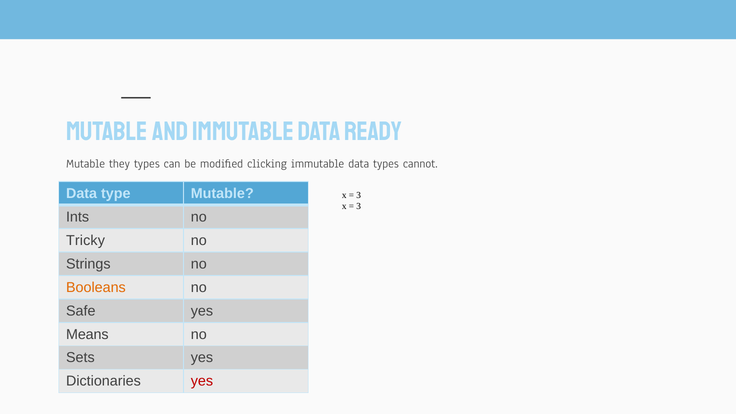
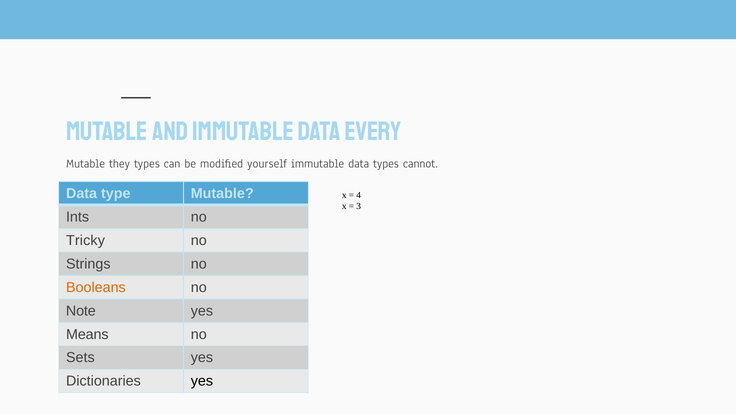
ready: ready -> every (373, 131)
clicking: clicking -> yourself (267, 164)
3: 3 -> 4 (359, 195)
Safe: Safe -> Note (81, 311)
yes colour: red -> black (202, 381)
